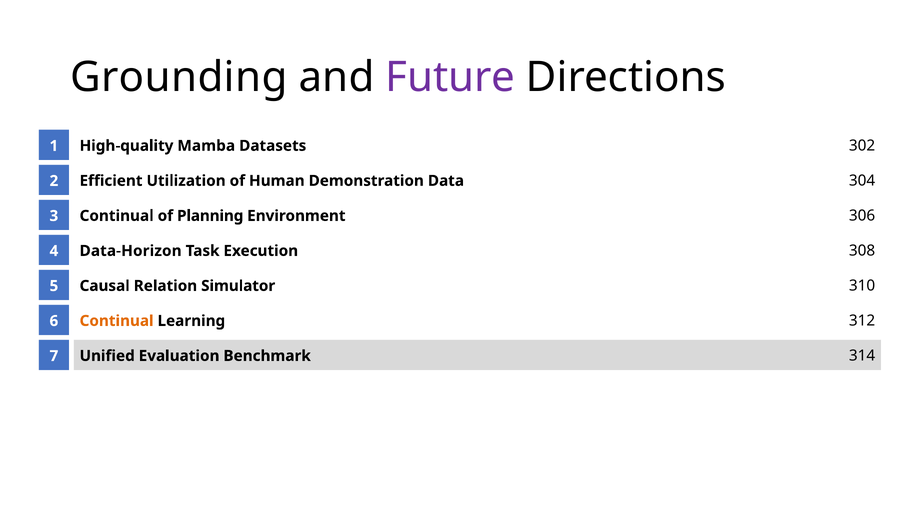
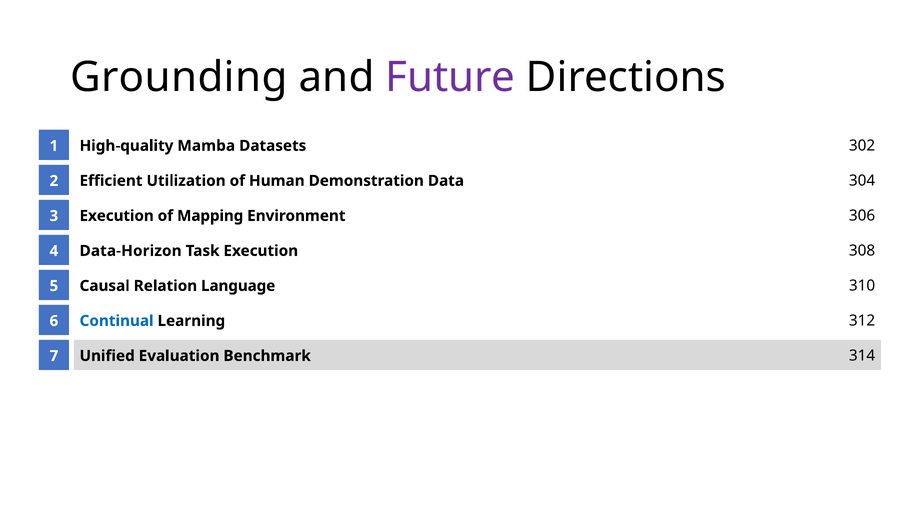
Continual: Continual -> Execution (117, 216)
Planning: Planning -> Mapping (210, 216)
Simulator: Simulator -> Language (238, 286)
Continual colour: orange -> blue (117, 321)
